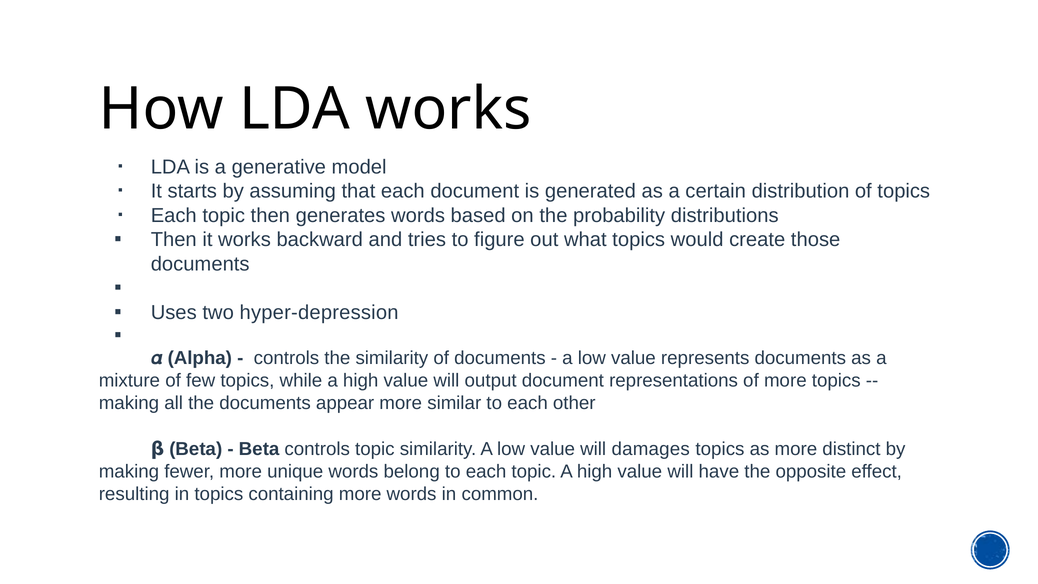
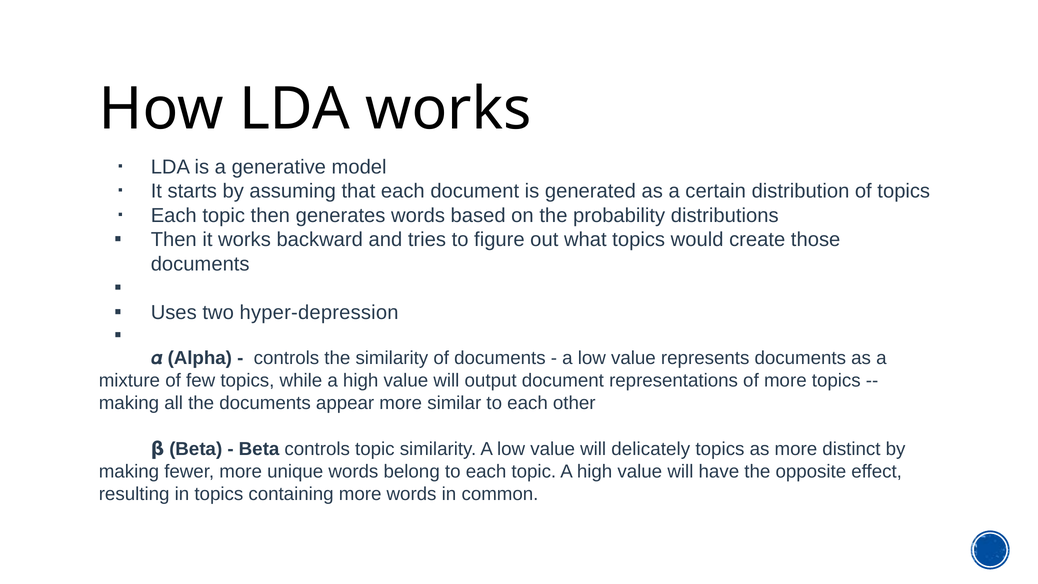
damages: damages -> delicately (651, 449)
